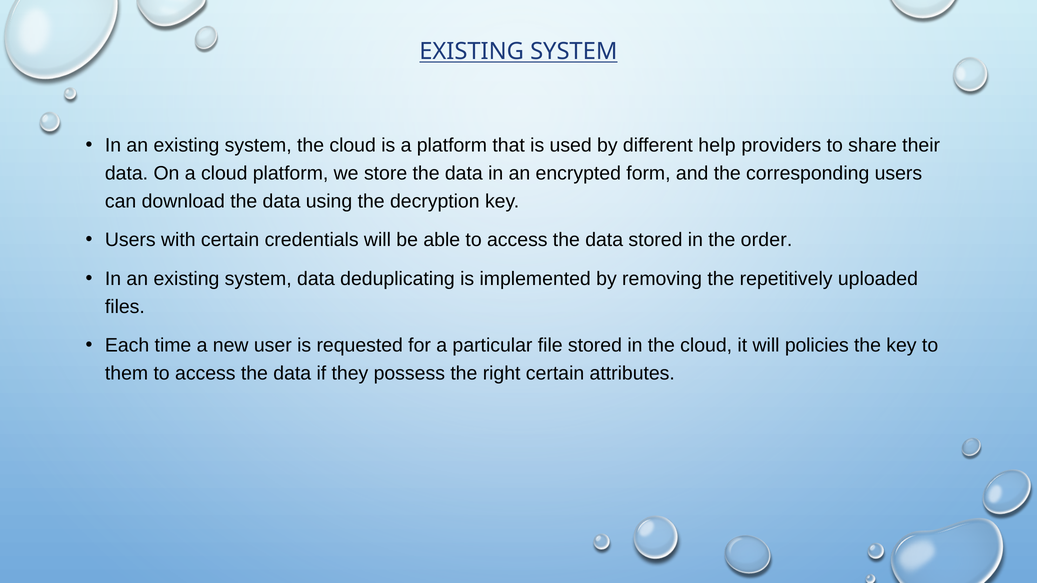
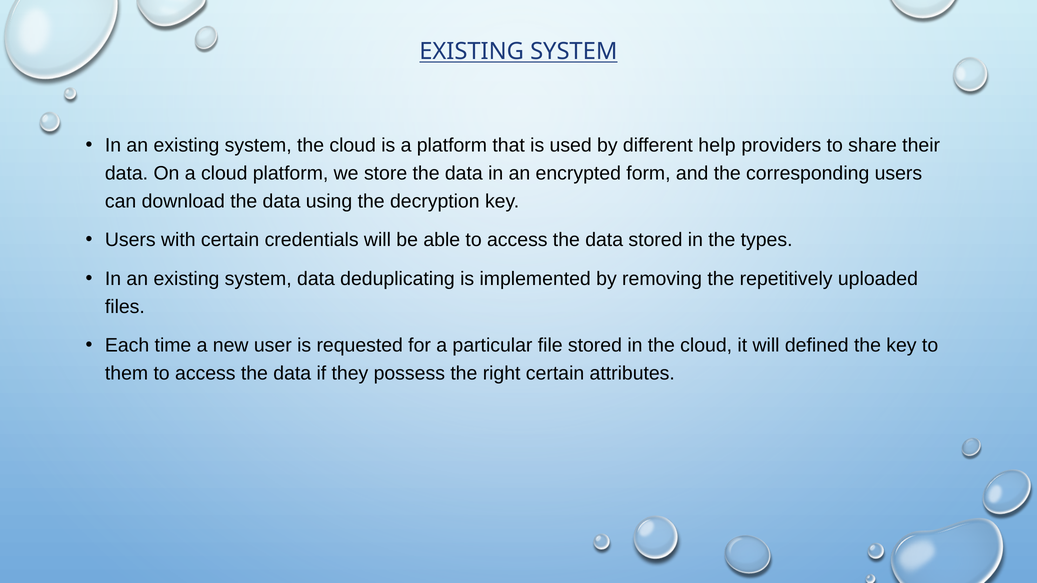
order: order -> types (767, 240)
policies: policies -> defined (817, 346)
